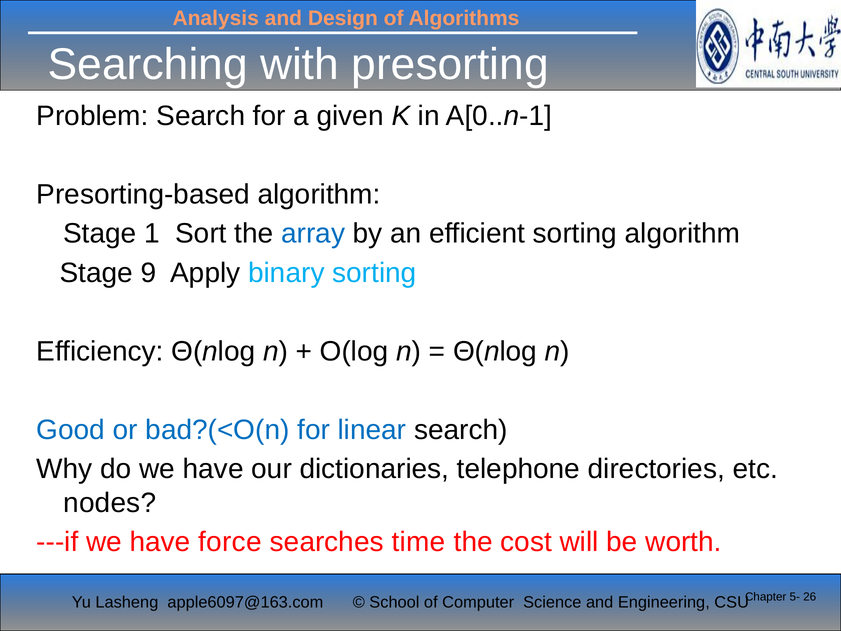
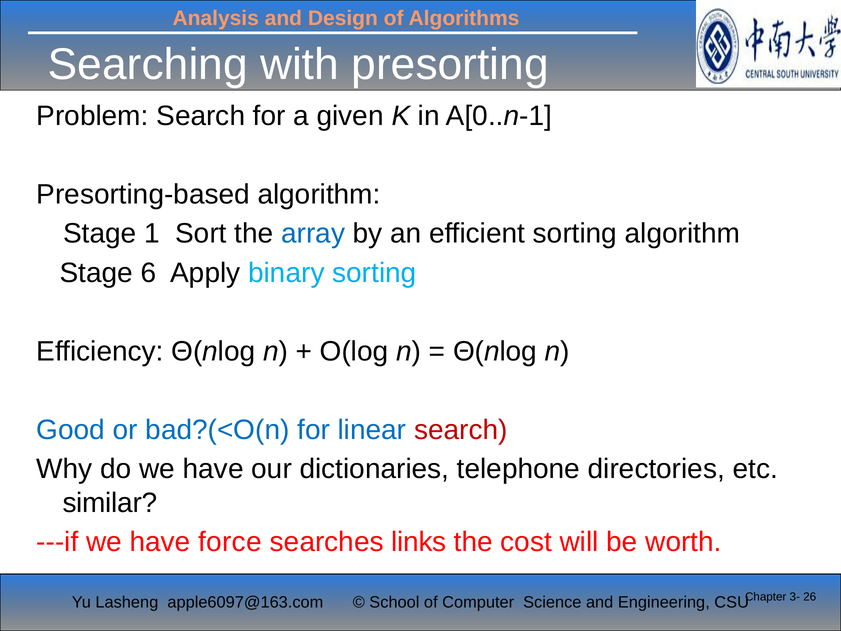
9: 9 -> 6 (149, 273)
search colour: black -> red (461, 430)
nodes: nodes -> similar (110, 503)
time: time -> links (419, 542)
5-: 5- -> 3- (795, 597)
